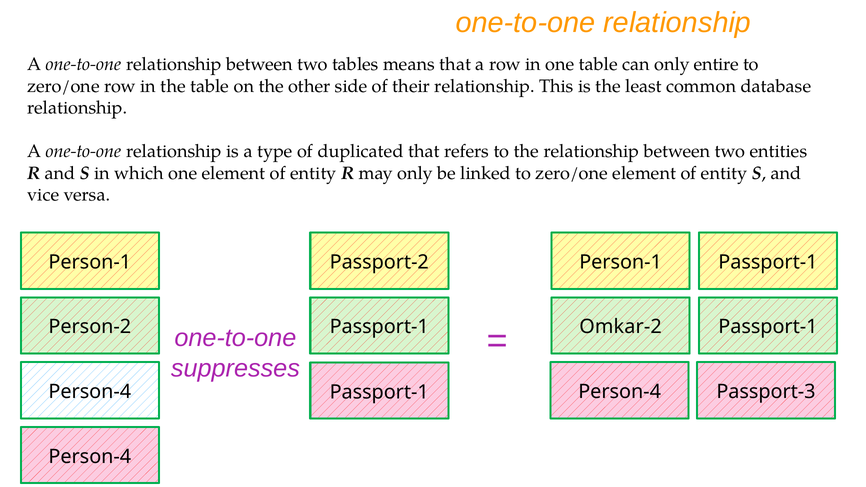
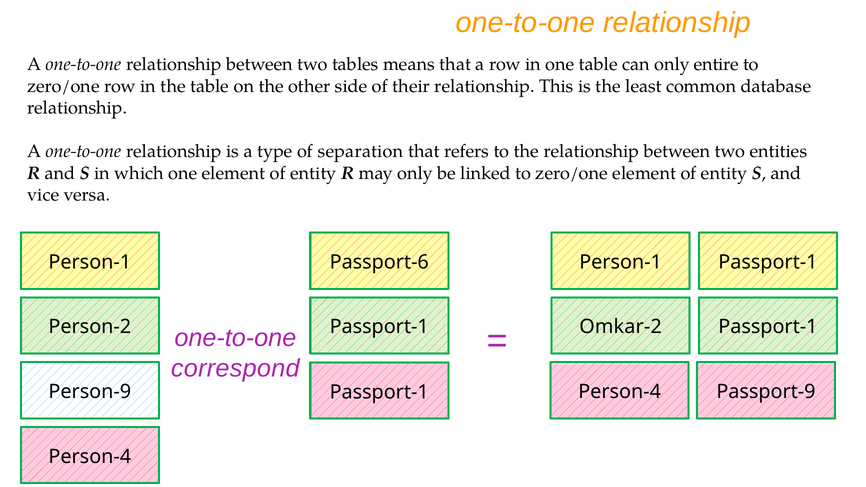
duplicated: duplicated -> separation (360, 151)
Passport-2: Passport-2 -> Passport-6 (379, 262)
suppresses: suppresses -> correspond (235, 368)
Person-4: Person-4 -> Person-9 (90, 392)
Passport-3: Passport-3 -> Passport-9 (766, 392)
